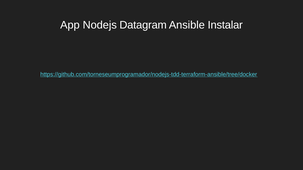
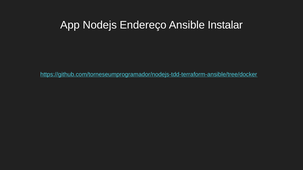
Datagram: Datagram -> Endereço (143, 25)
